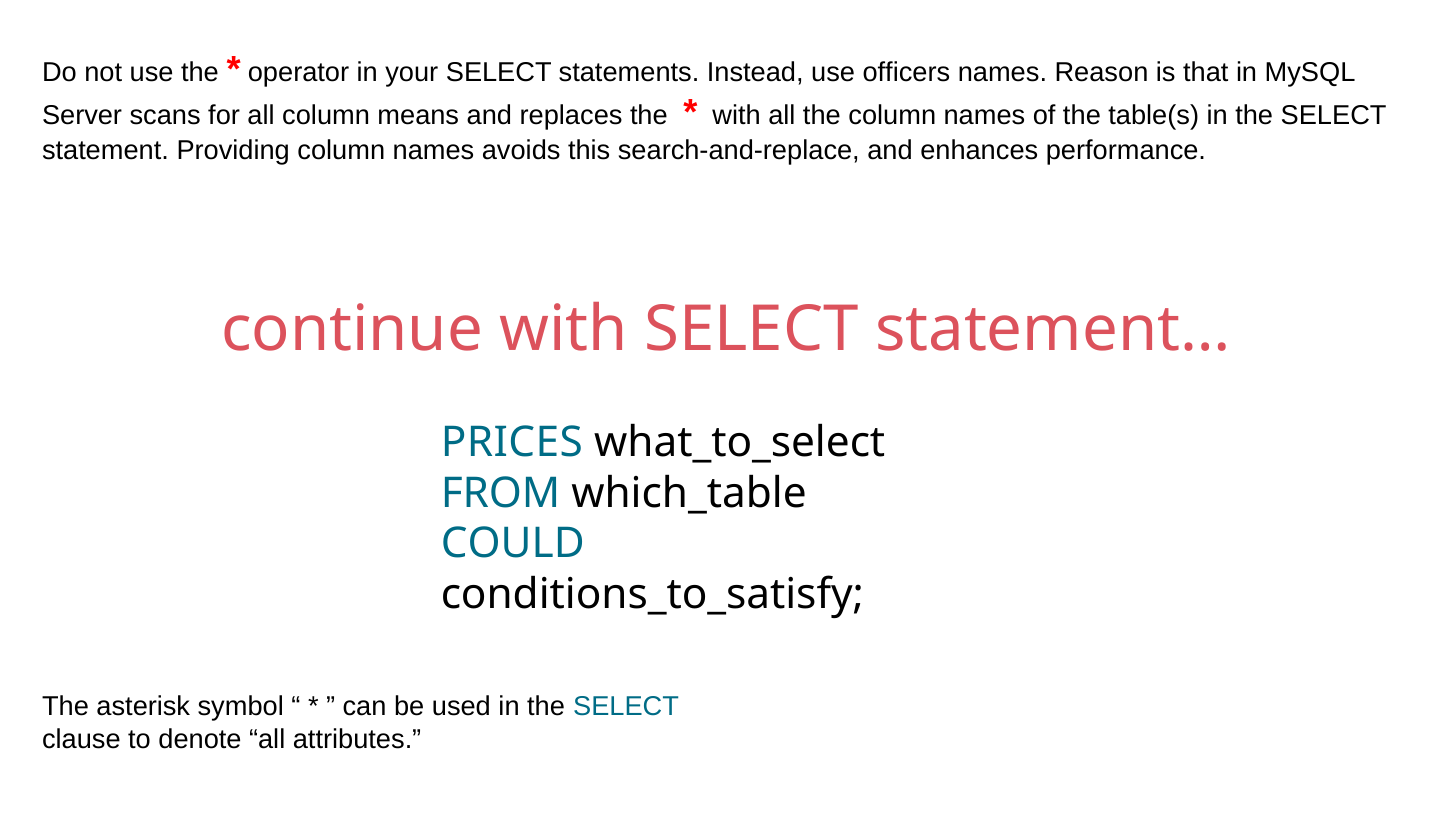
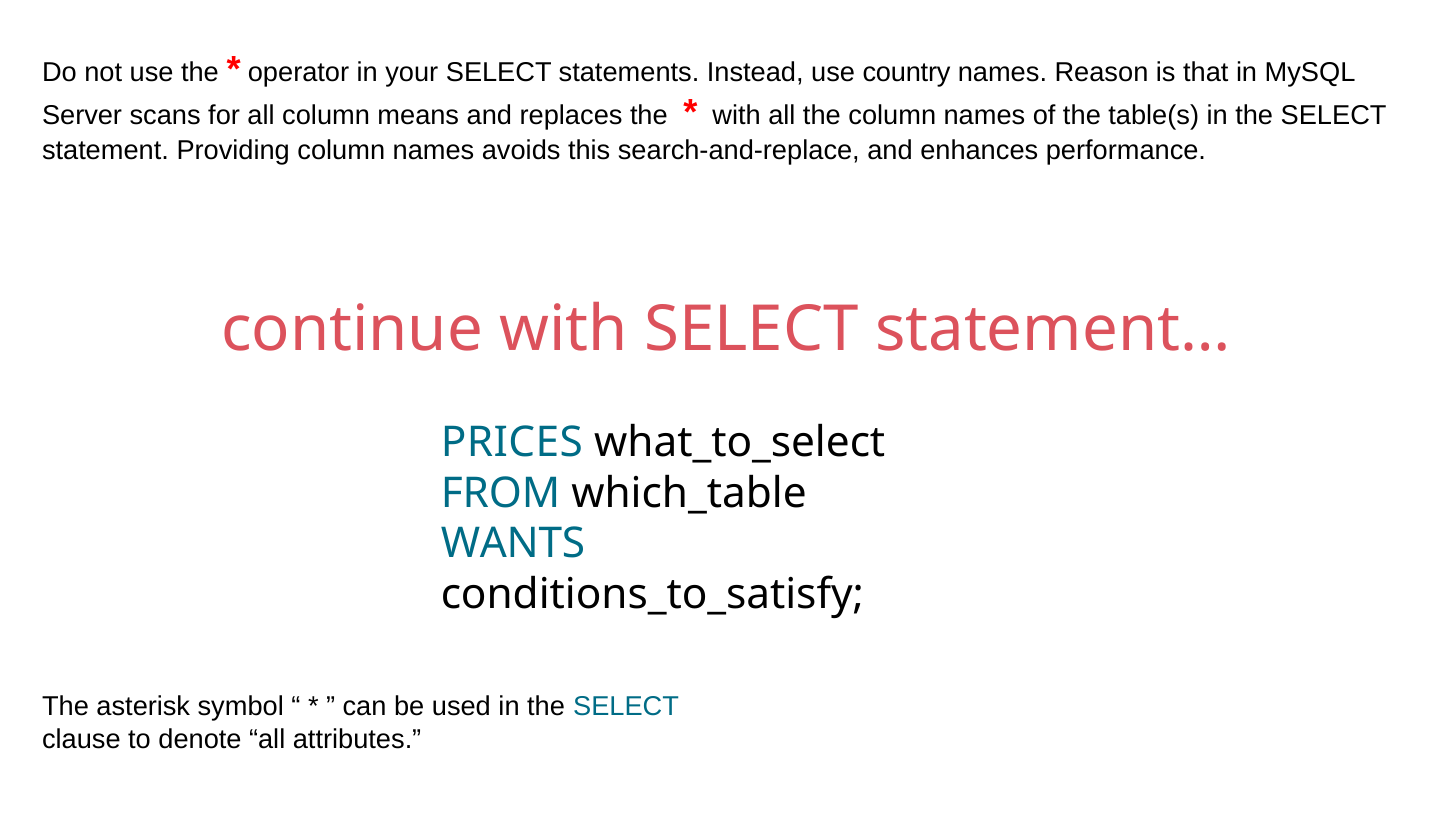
officers: officers -> country (907, 72)
COULD: COULD -> WANTS (513, 544)
